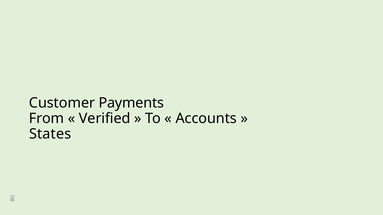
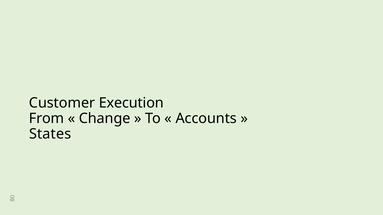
Payments: Payments -> Execution (131, 103)
Verified: Verified -> Change (105, 119)
